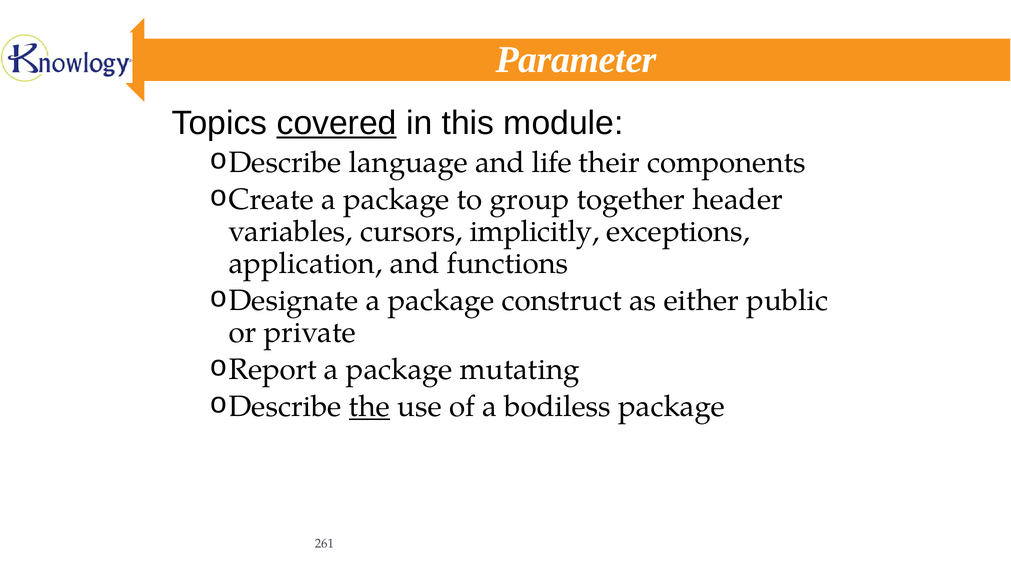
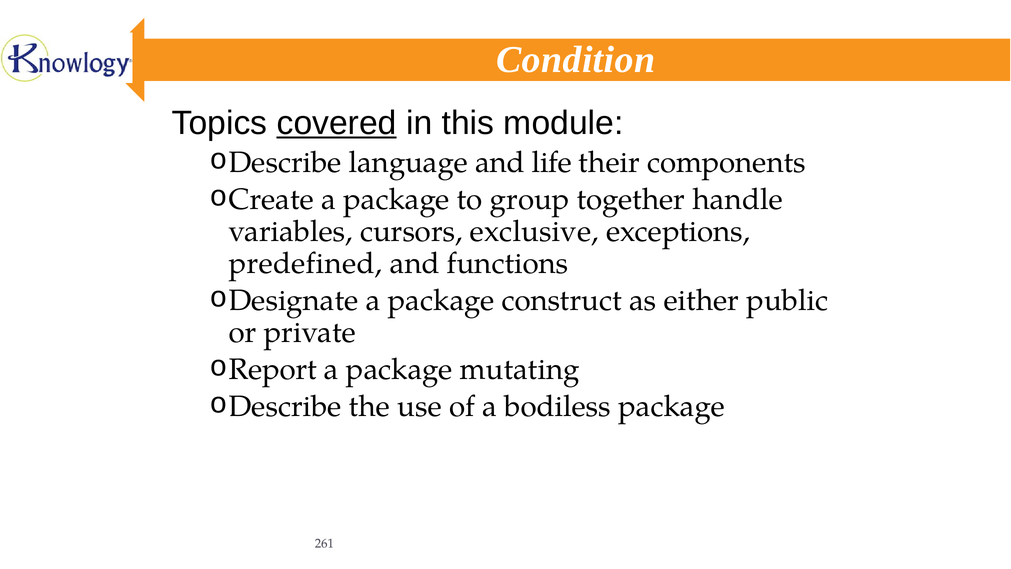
Parameter: Parameter -> Condition (576, 60)
header: header -> handle (738, 199)
implicitly: implicitly -> exclusive (534, 231)
application: application -> predefined (305, 263)
the underline: present -> none (369, 406)
